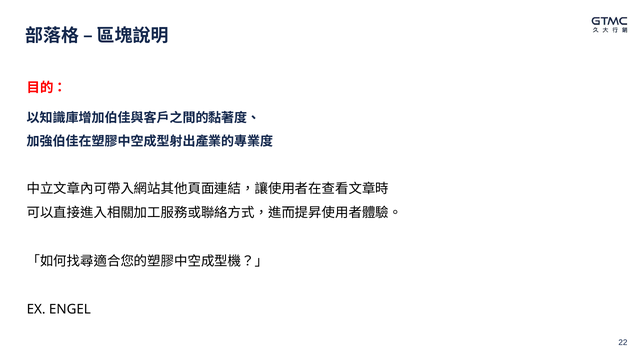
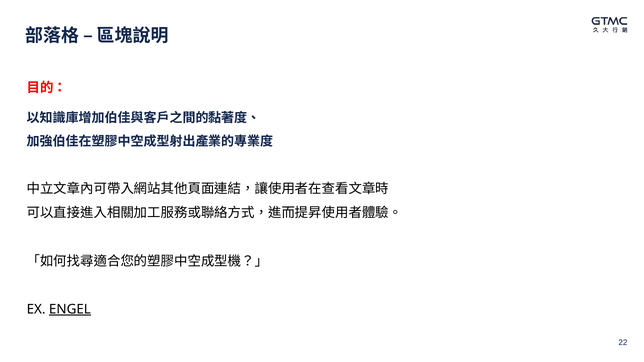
ENGEL underline: none -> present (70, 310)
